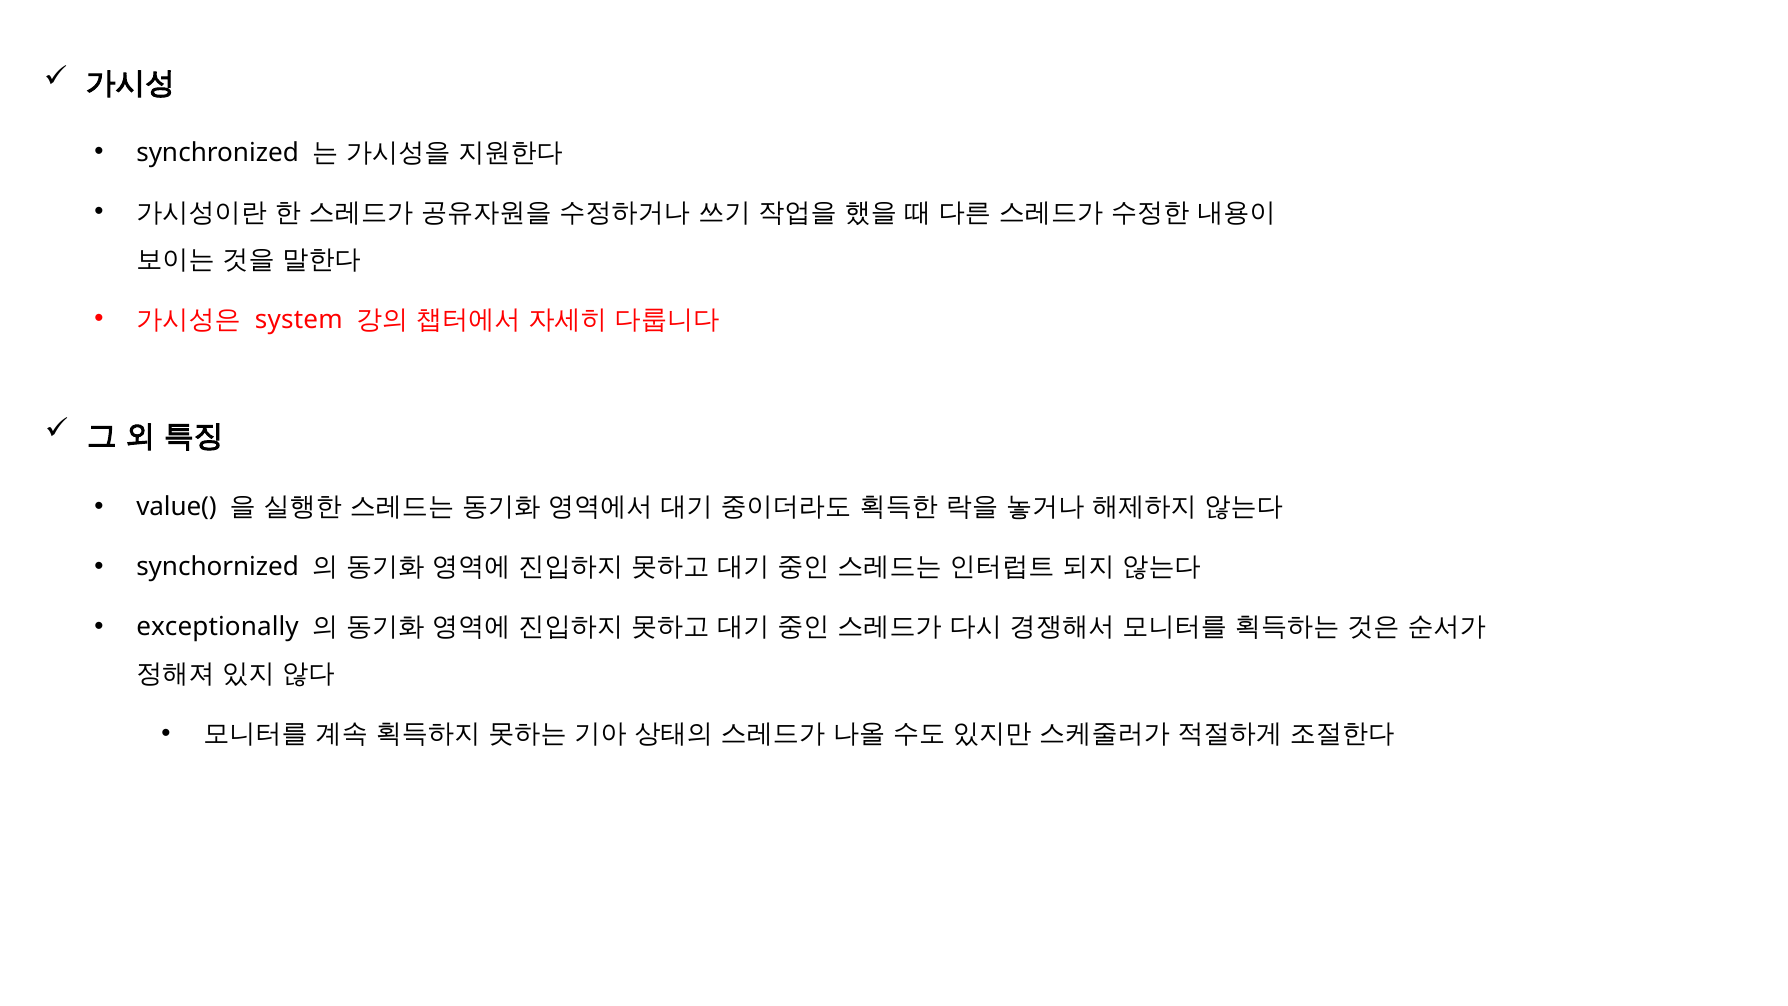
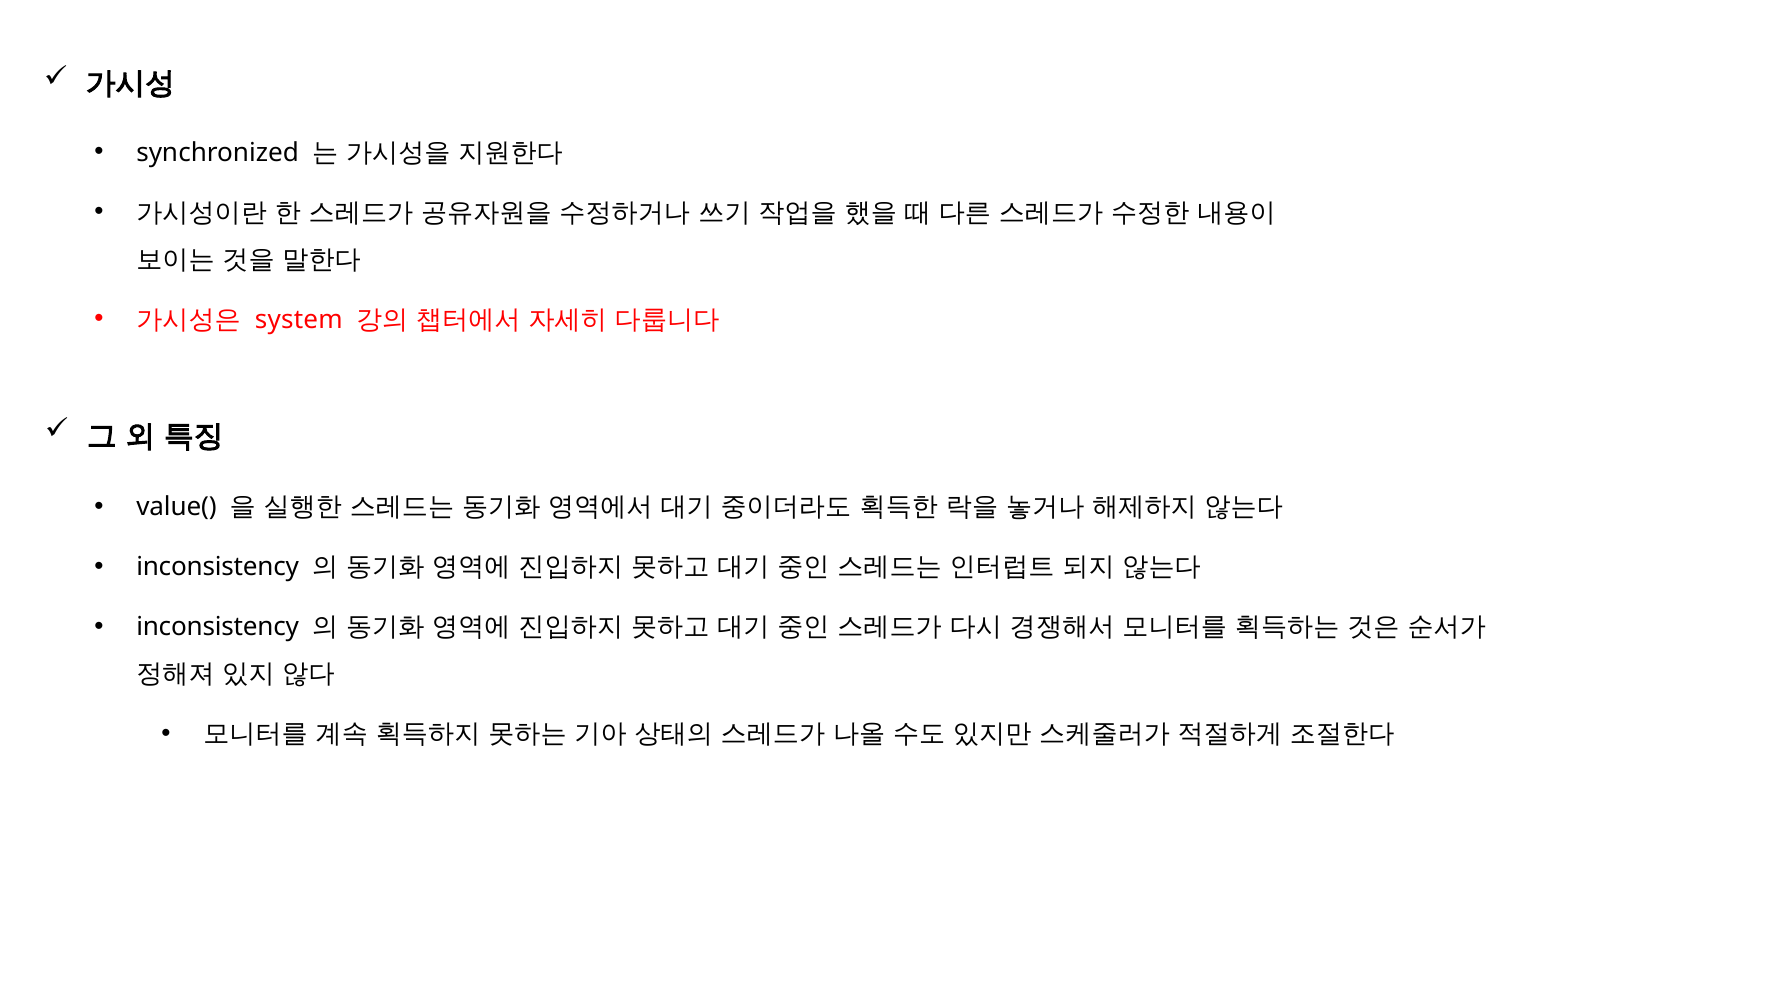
synchornized: synchornized -> inconsistency (218, 567)
exceptionally: exceptionally -> inconsistency (218, 627)
